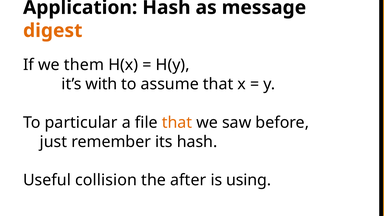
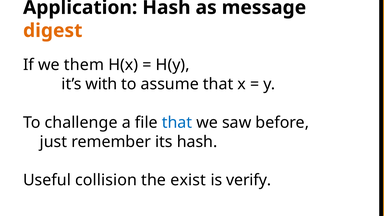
particular: particular -> challenge (81, 123)
that colour: orange -> blue (177, 123)
after: after -> exist (188, 180)
using: using -> verify (249, 180)
